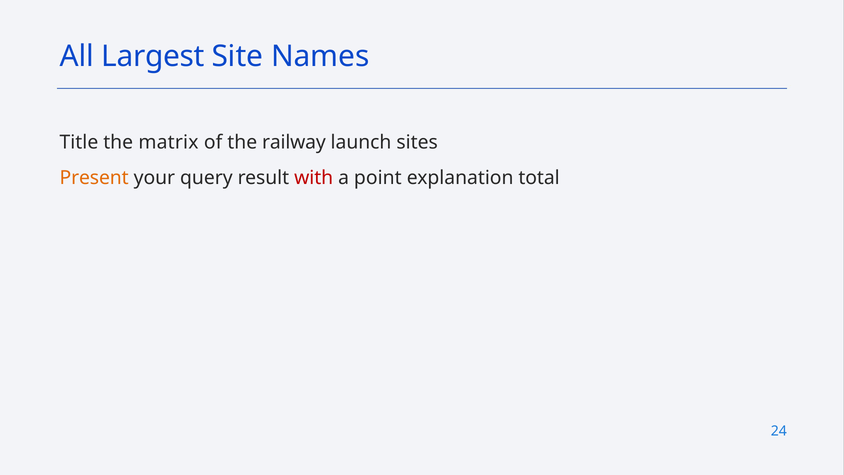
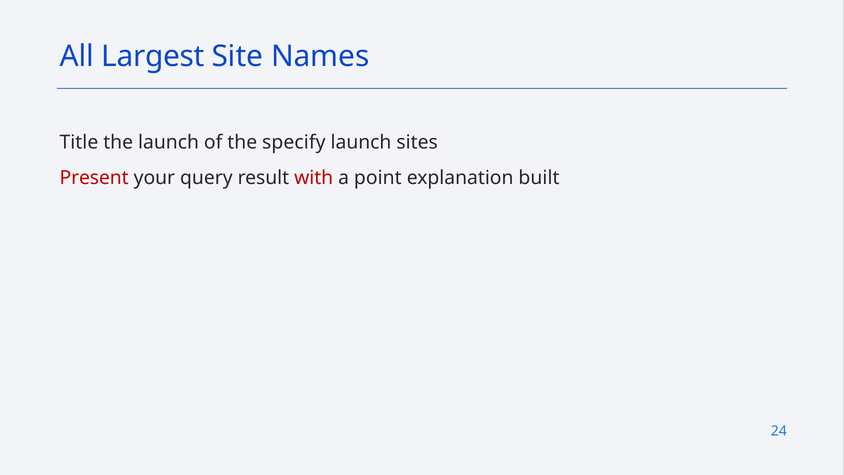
the matrix: matrix -> launch (169, 142)
railway: railway -> specify (294, 142)
Present colour: orange -> red (94, 178)
total: total -> built (539, 178)
